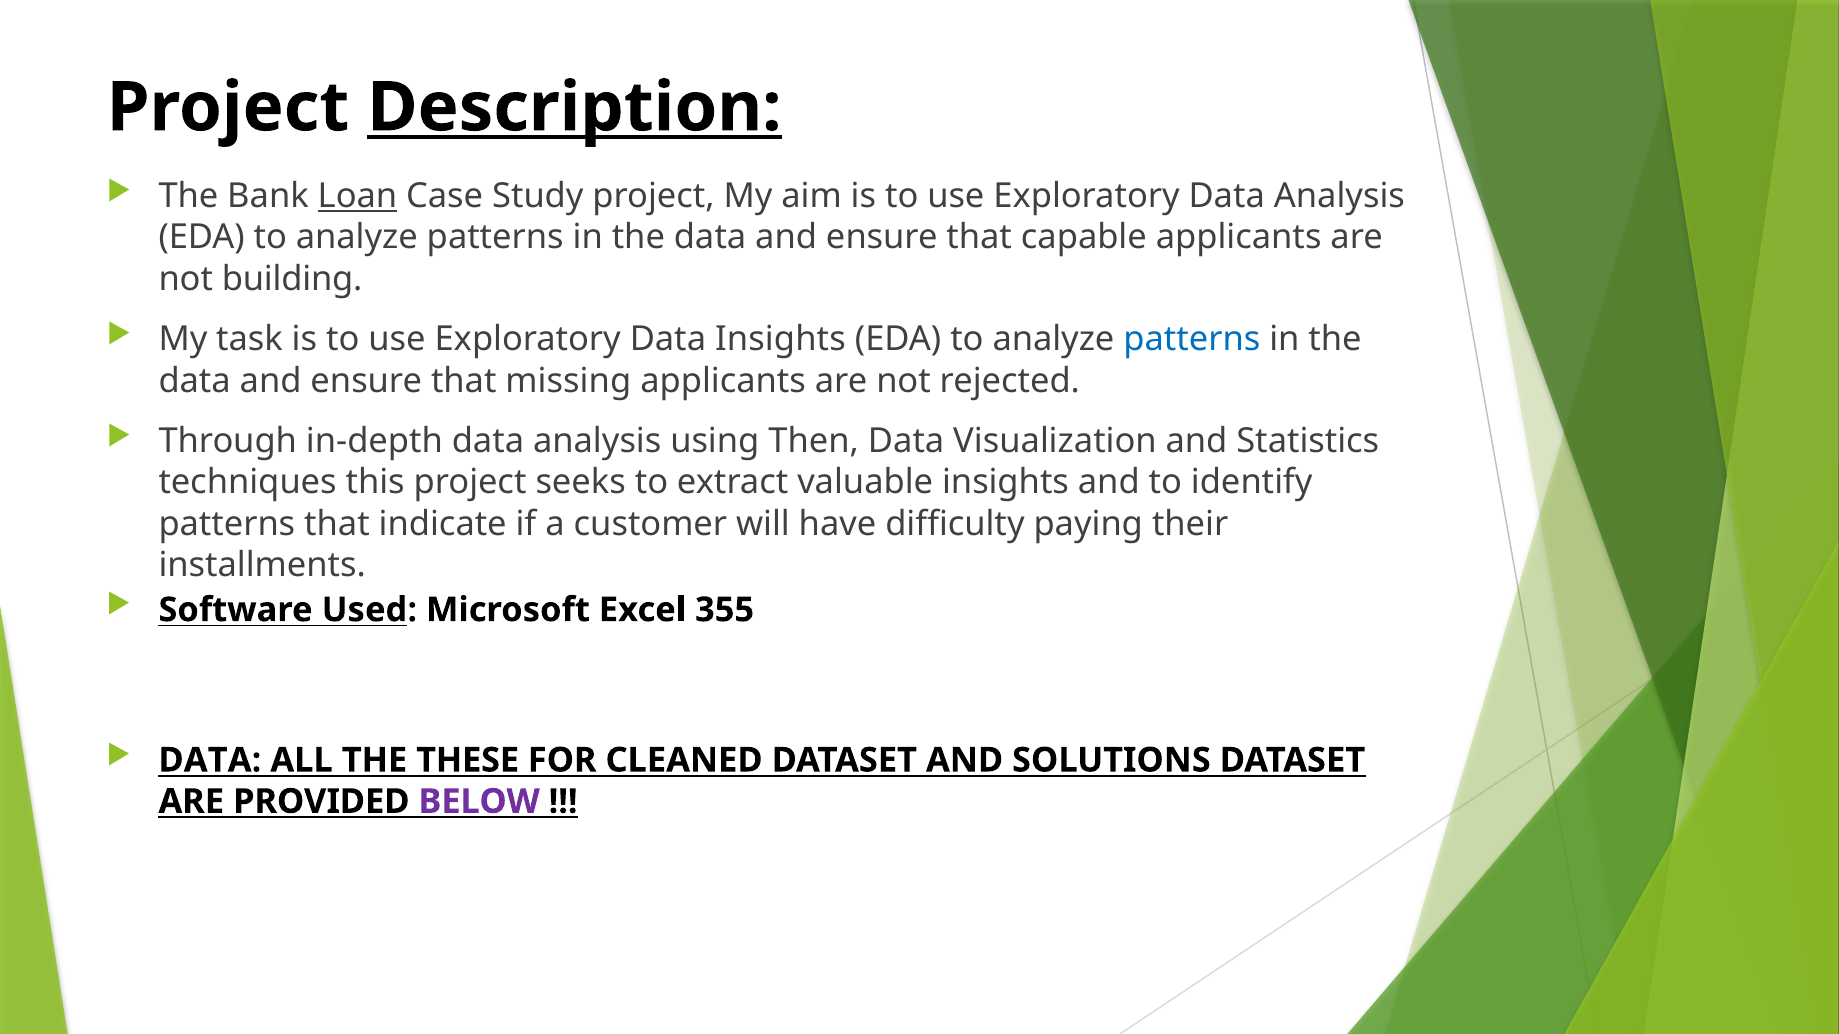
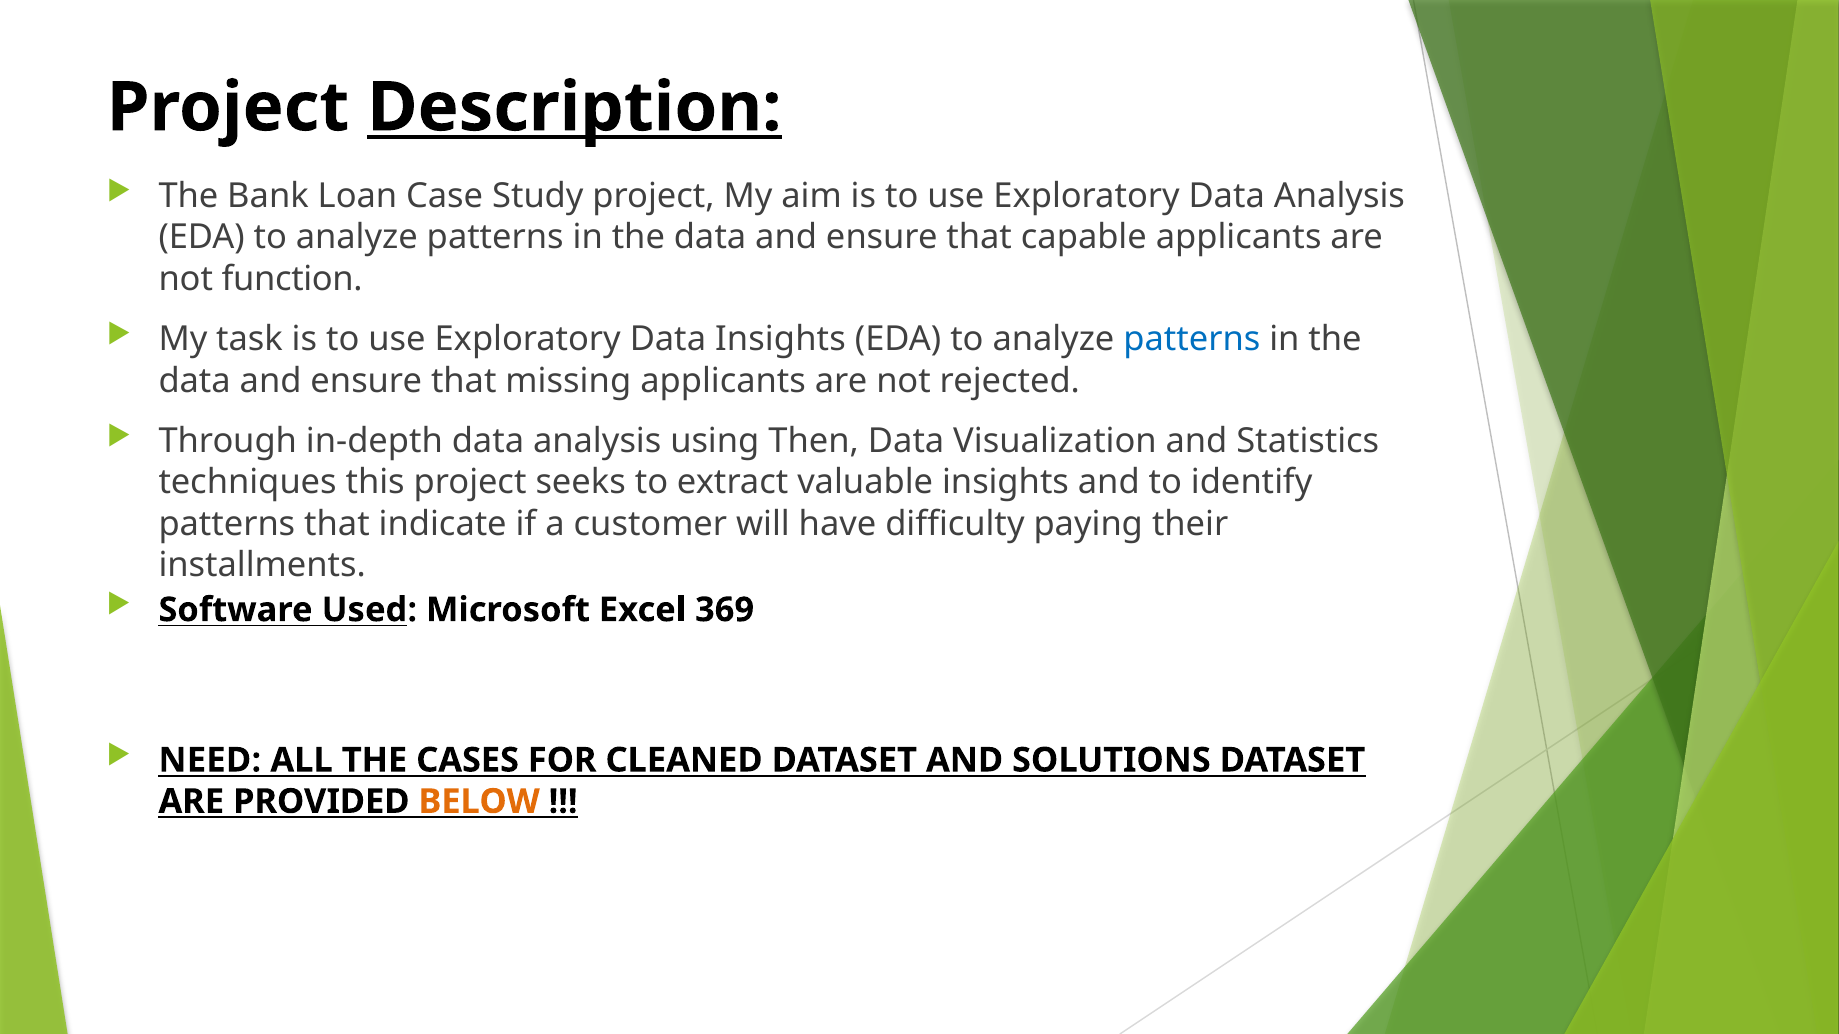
Loan underline: present -> none (357, 196)
building: building -> function (292, 279)
355: 355 -> 369 (725, 610)
DATA: DATA -> NEED (210, 760)
THESE: THESE -> CASES (468, 760)
BELOW colour: purple -> orange (479, 802)
